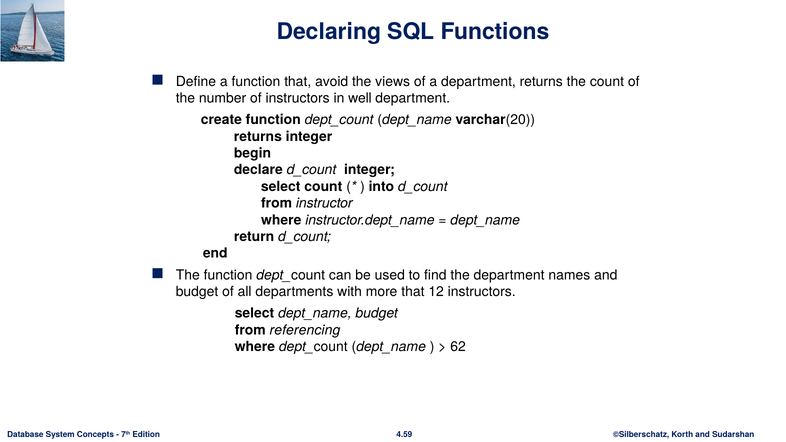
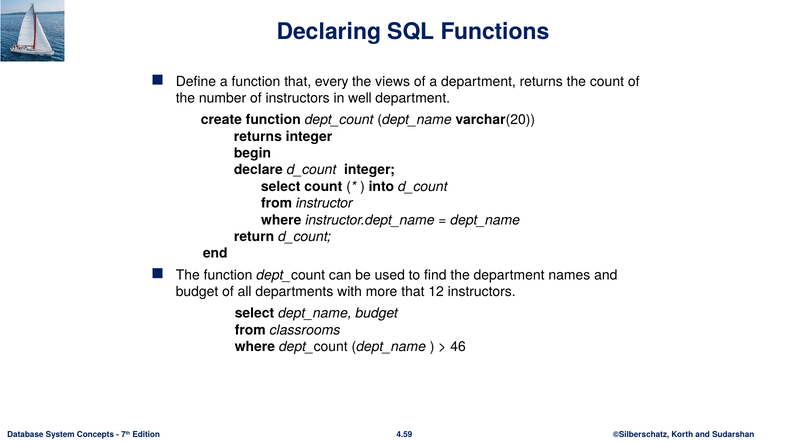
avoid: avoid -> every (332, 81)
referencing: referencing -> classrooms (305, 330)
62: 62 -> 46 (458, 347)
